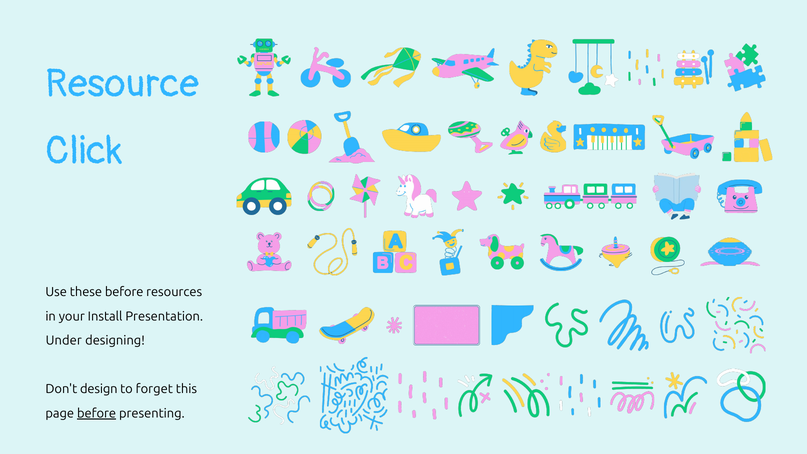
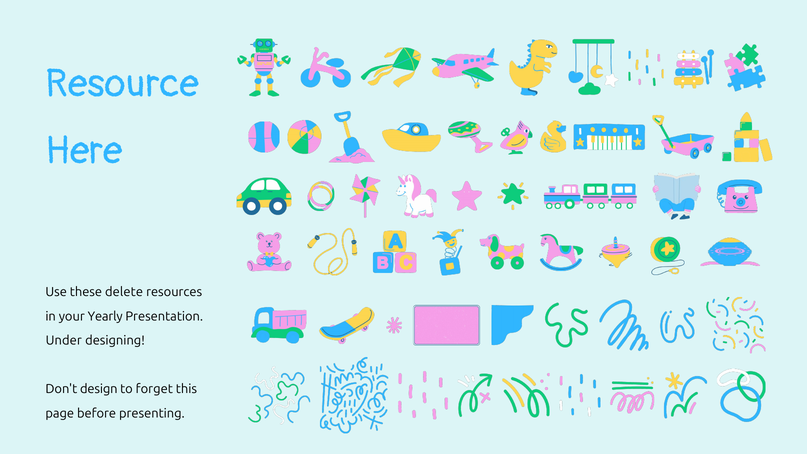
Click: Click -> Here (84, 151)
these before: before -> delete (124, 292)
Install: Install -> Yearly (105, 316)
before underline: present -> none (97, 413)
